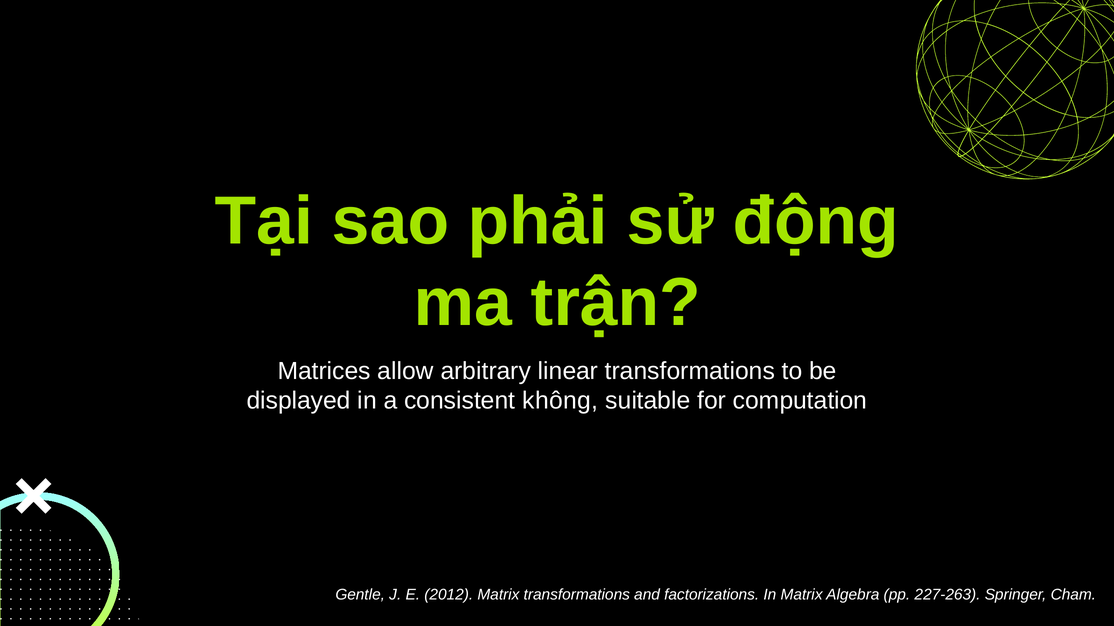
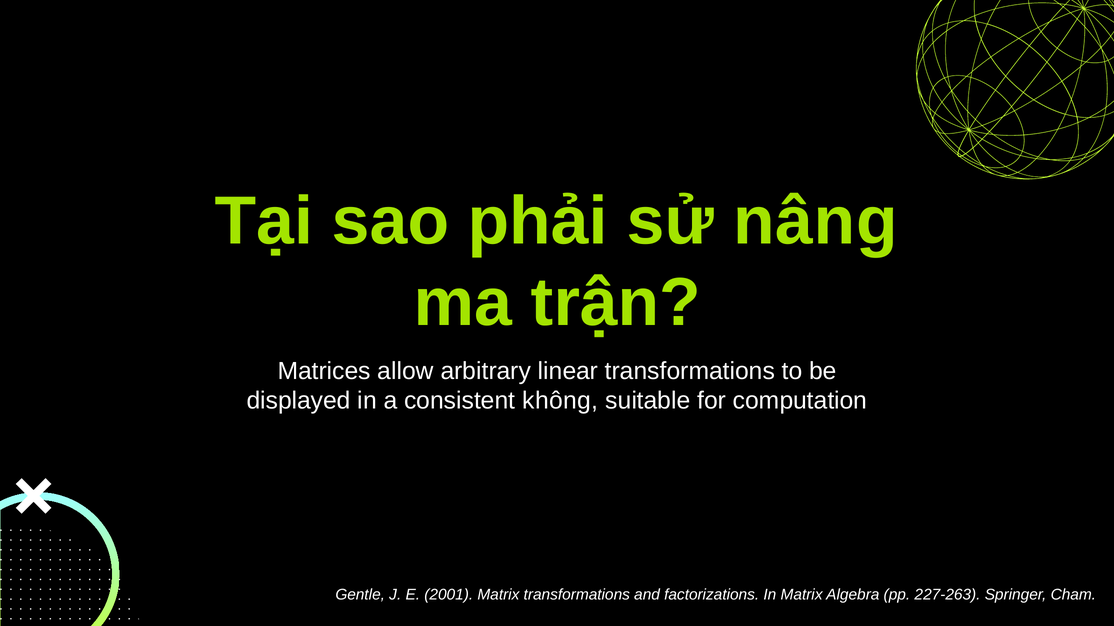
động: động -> nâng (815, 222)
2012: 2012 -> 2001 (449, 595)
